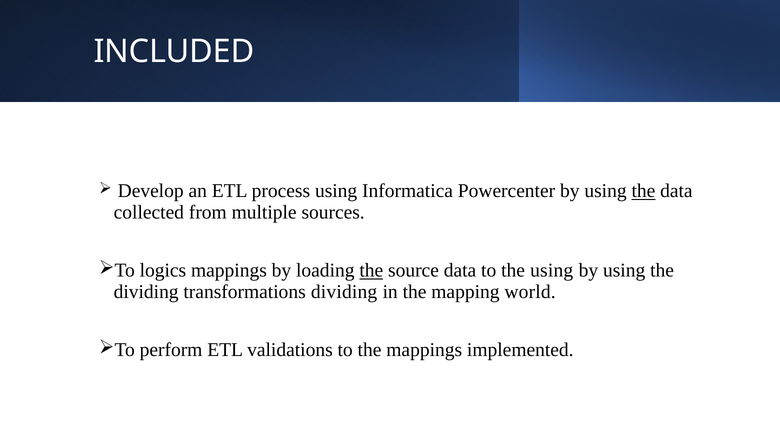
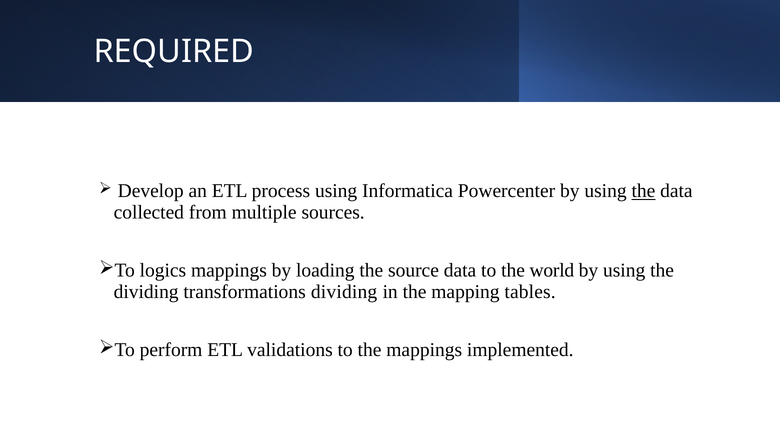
INCLUDED: INCLUDED -> REQUIRED (174, 52)
the underline: present -> none (371, 270)
the using: using -> world (552, 270)
world: world -> tables (530, 291)
